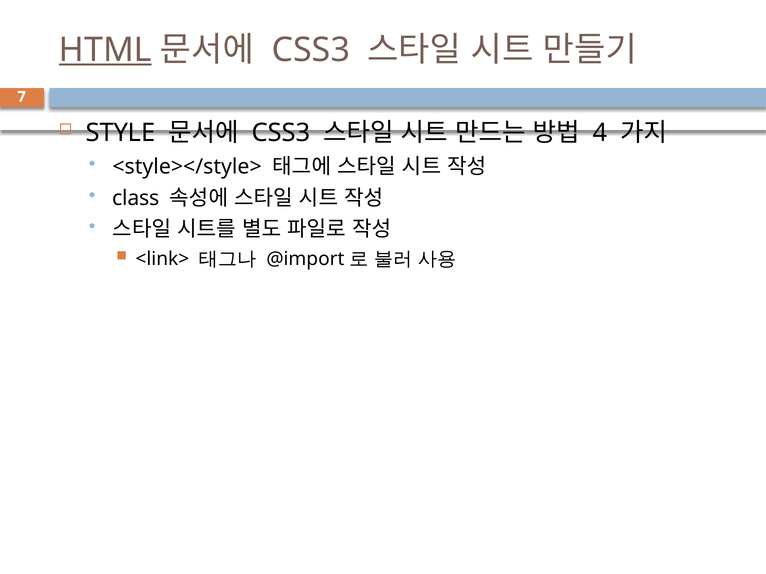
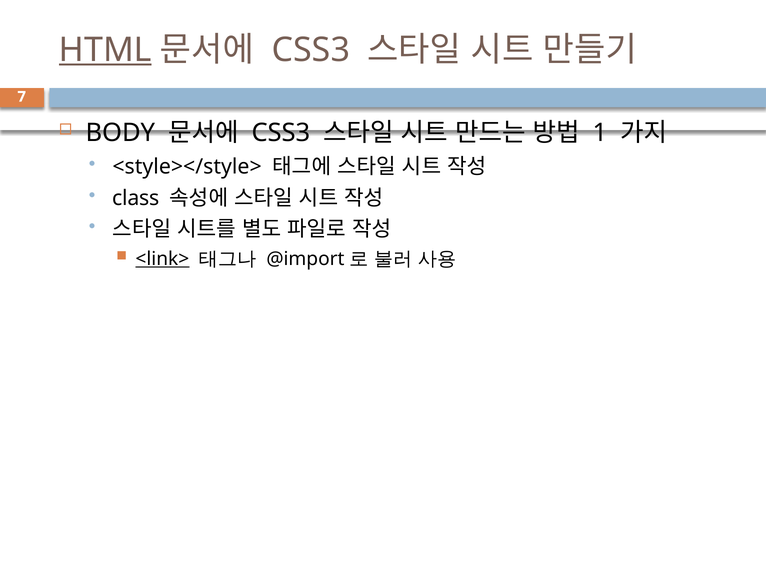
STYLE: STYLE -> BODY (120, 133)
4: 4 -> 1 (600, 133)
<link> underline: none -> present (162, 259)
